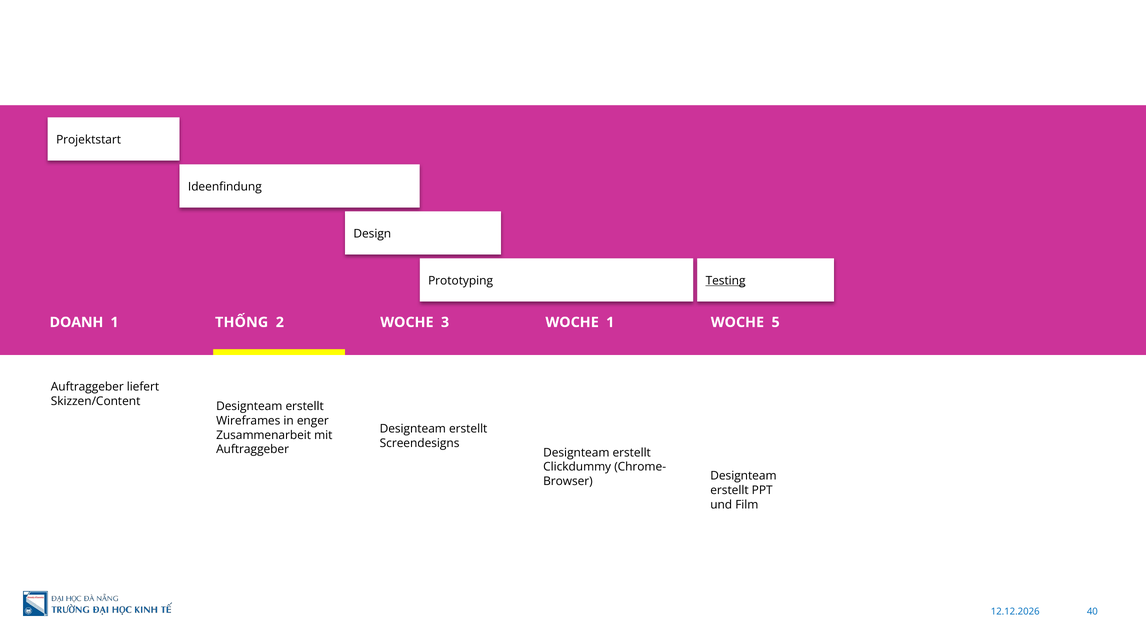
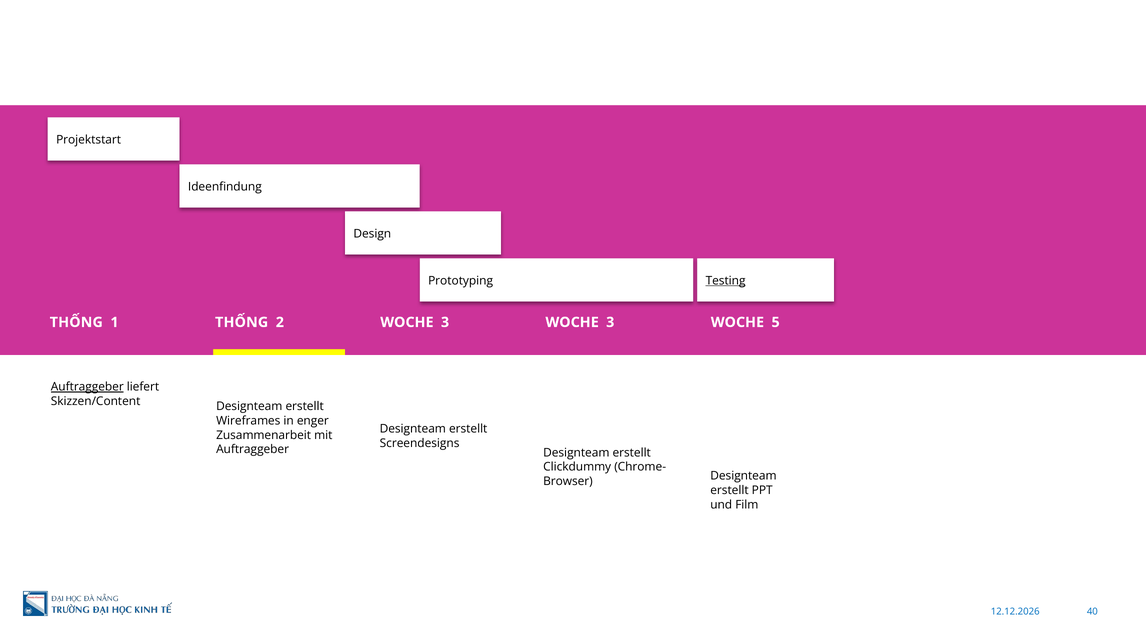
DOANH: DOANH -> THỐNG (76, 323)
3 WOCHE 1: 1 -> 3 (610, 323)
Auftraggeber underline: none -> present (87, 387)
